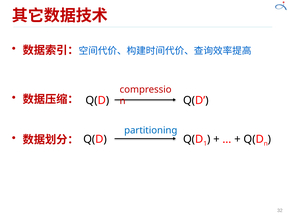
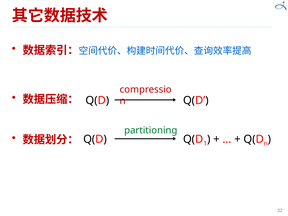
partitioning colour: blue -> green (151, 130)
